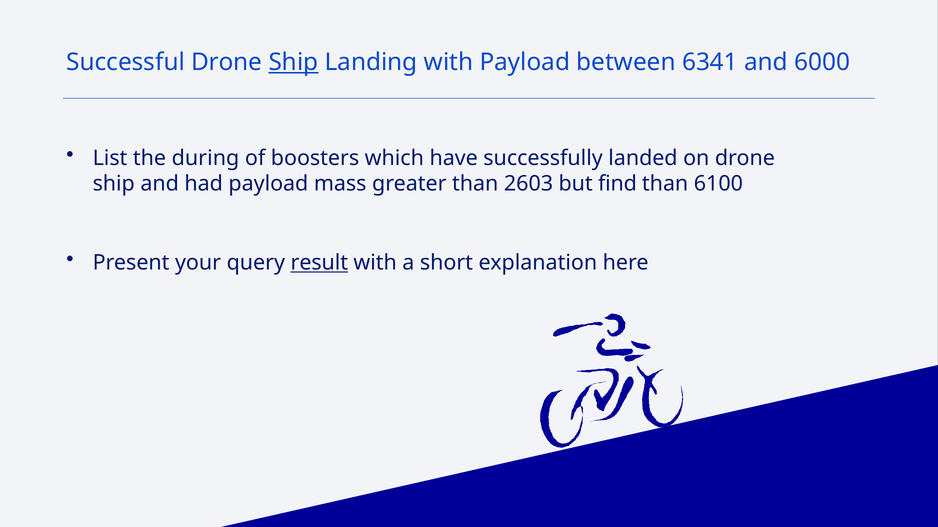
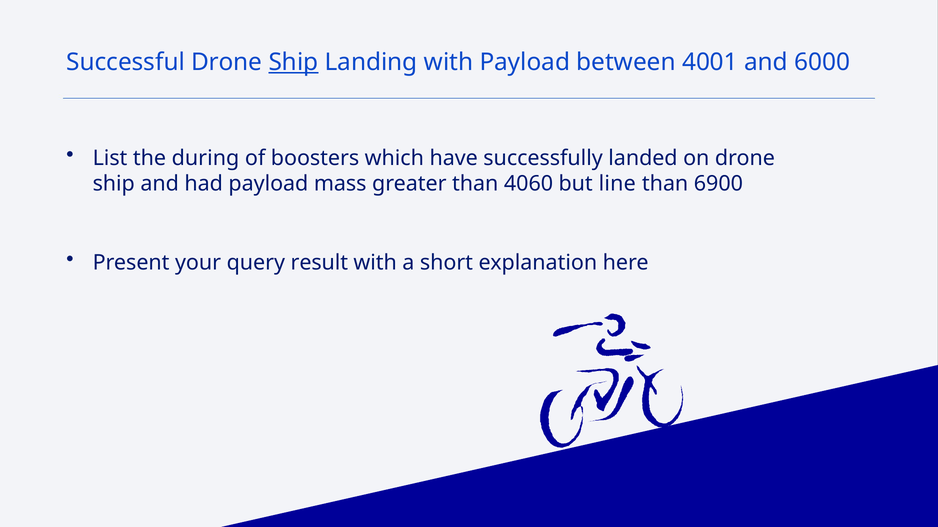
6341: 6341 -> 4001 (710, 62)
2603: 2603 -> 4060 (529, 184)
find: find -> line (617, 184)
6100: 6100 -> 6900 (718, 184)
result underline: present -> none (319, 263)
